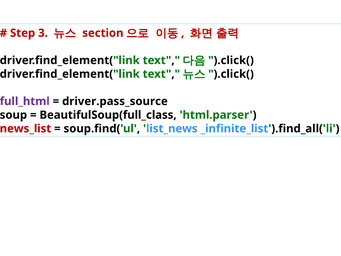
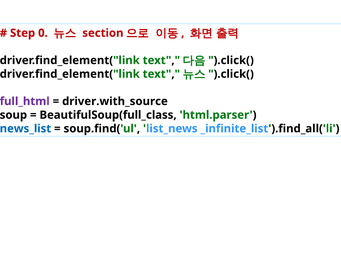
3: 3 -> 0 (43, 33)
driver.pass_source: driver.pass_source -> driver.with_source (115, 101)
news_list colour: red -> blue (25, 128)
